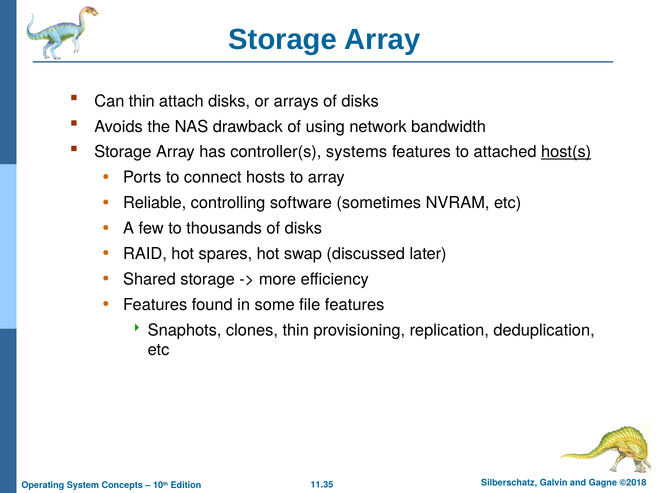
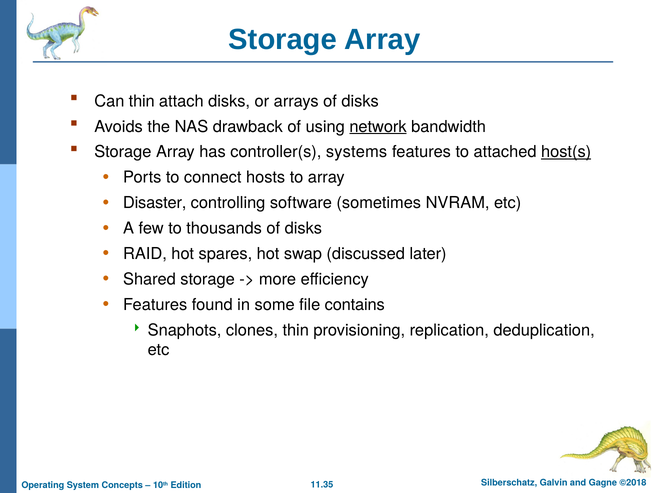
network underline: none -> present (378, 127)
Reliable: Reliable -> Disaster (155, 203)
file features: features -> contains (355, 305)
